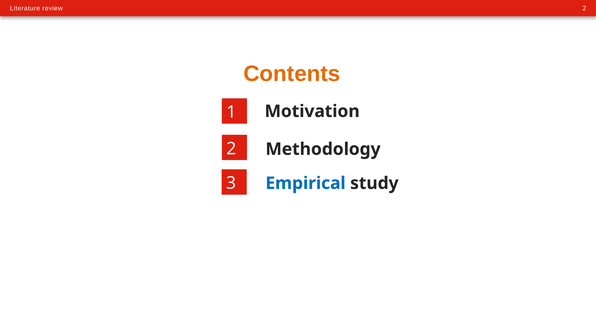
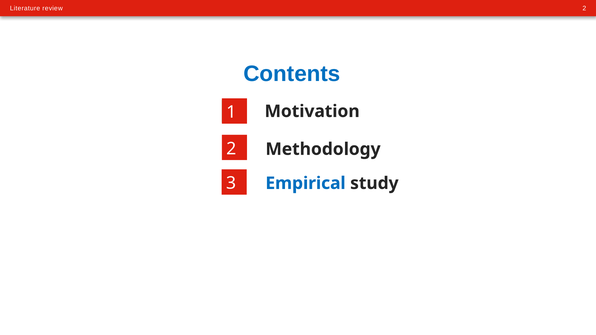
Contents colour: orange -> blue (292, 74)
